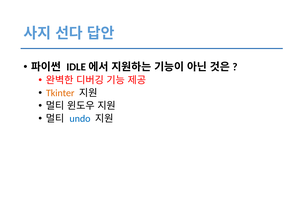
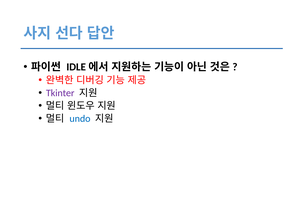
Tkinter colour: orange -> purple (60, 93)
